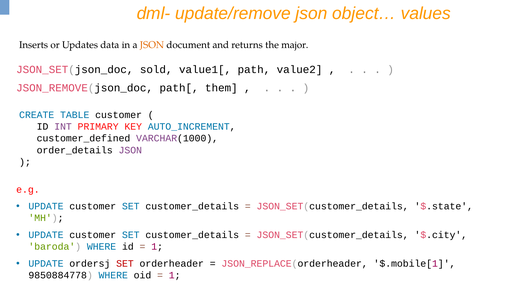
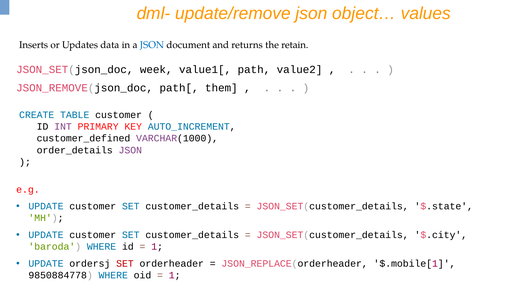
JSON colour: orange -> blue (152, 45)
major: major -> retain (295, 45)
sold: sold -> week (156, 69)
